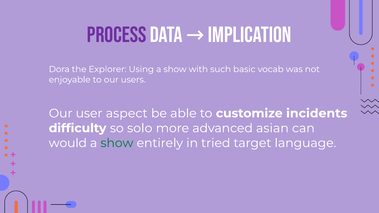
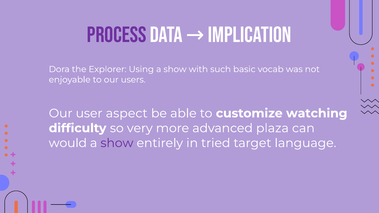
incidents: incidents -> watching (317, 113)
solo: solo -> very (140, 128)
asian: asian -> plaza (272, 128)
show colour: green -> purple (117, 143)
